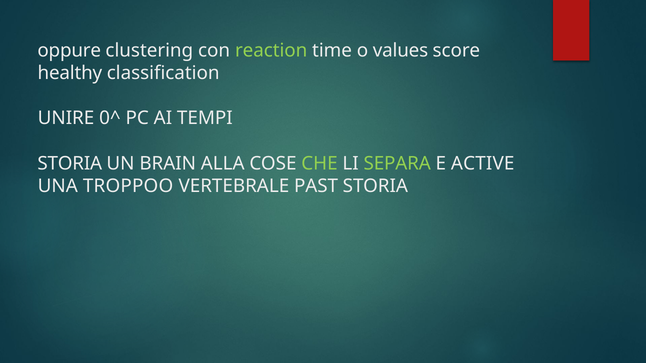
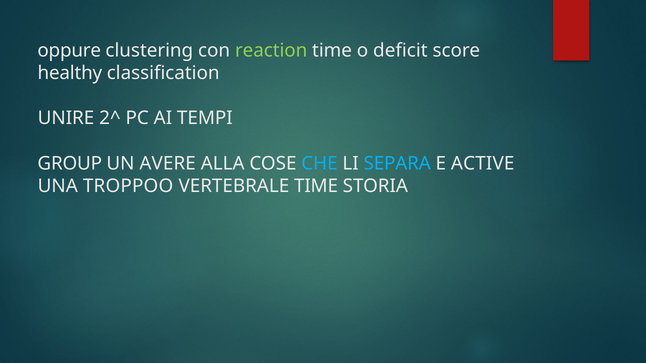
values: values -> deficit (400, 50)
0^: 0^ -> 2^ (110, 118)
STORIA: STORIA -> GROUP (70, 164)
BRAIN: BRAIN -> AVERE (168, 164)
CHE colour: light green -> light blue (320, 164)
SEPARA colour: light green -> light blue (397, 164)
VERTEBRALE PAST: PAST -> TIME (316, 186)
